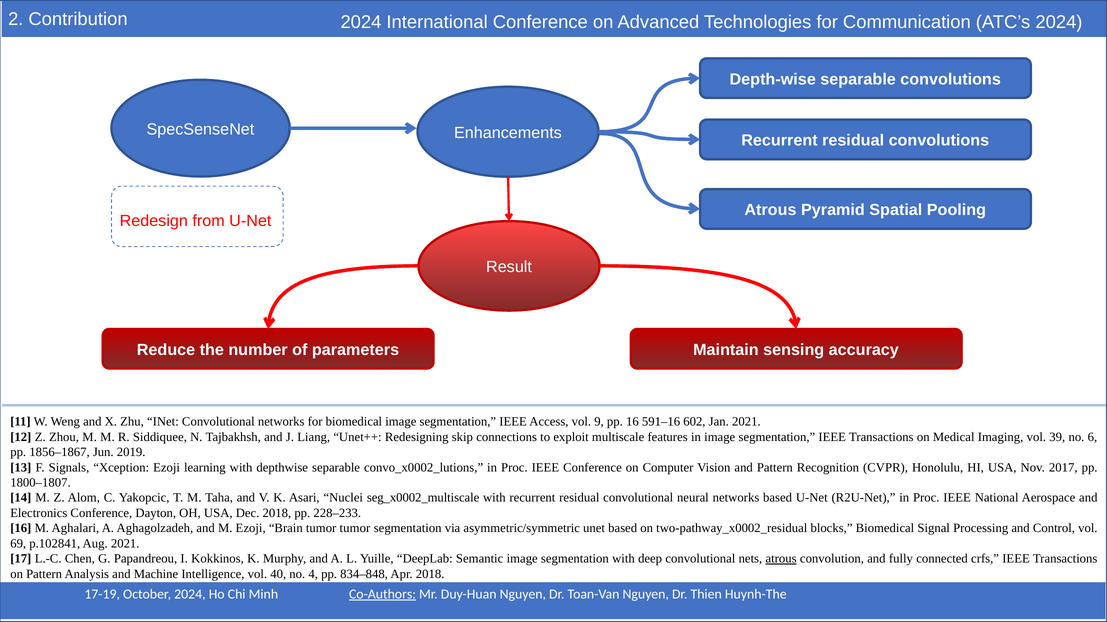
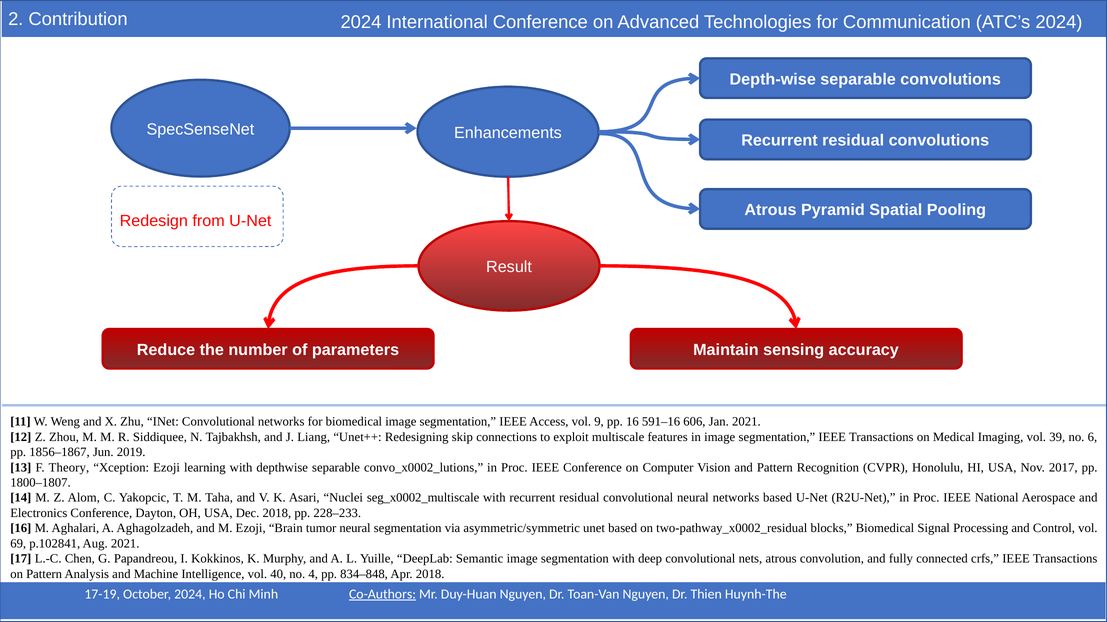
602: 602 -> 606 (694, 422)
Signals: Signals -> Theory (69, 468)
tumor tumor: tumor -> neural (355, 529)
atrous underline: present -> none (781, 559)
